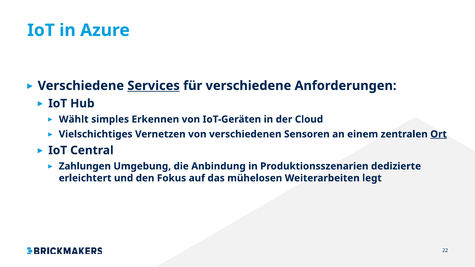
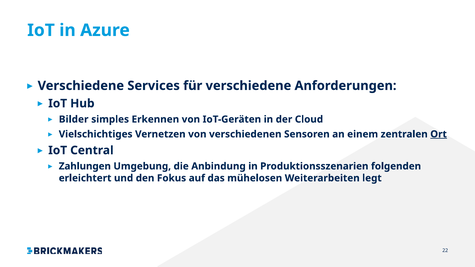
Services underline: present -> none (154, 86)
Wählt: Wählt -> Bilder (74, 119)
dedizierte: dedizierte -> folgenden (396, 166)
